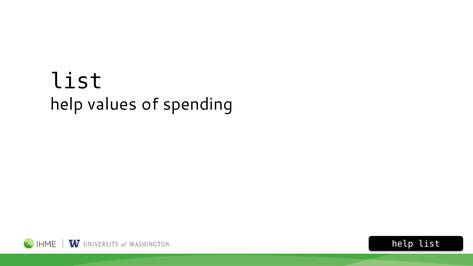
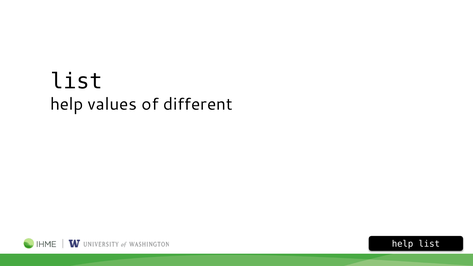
spending: spending -> different (198, 104)
